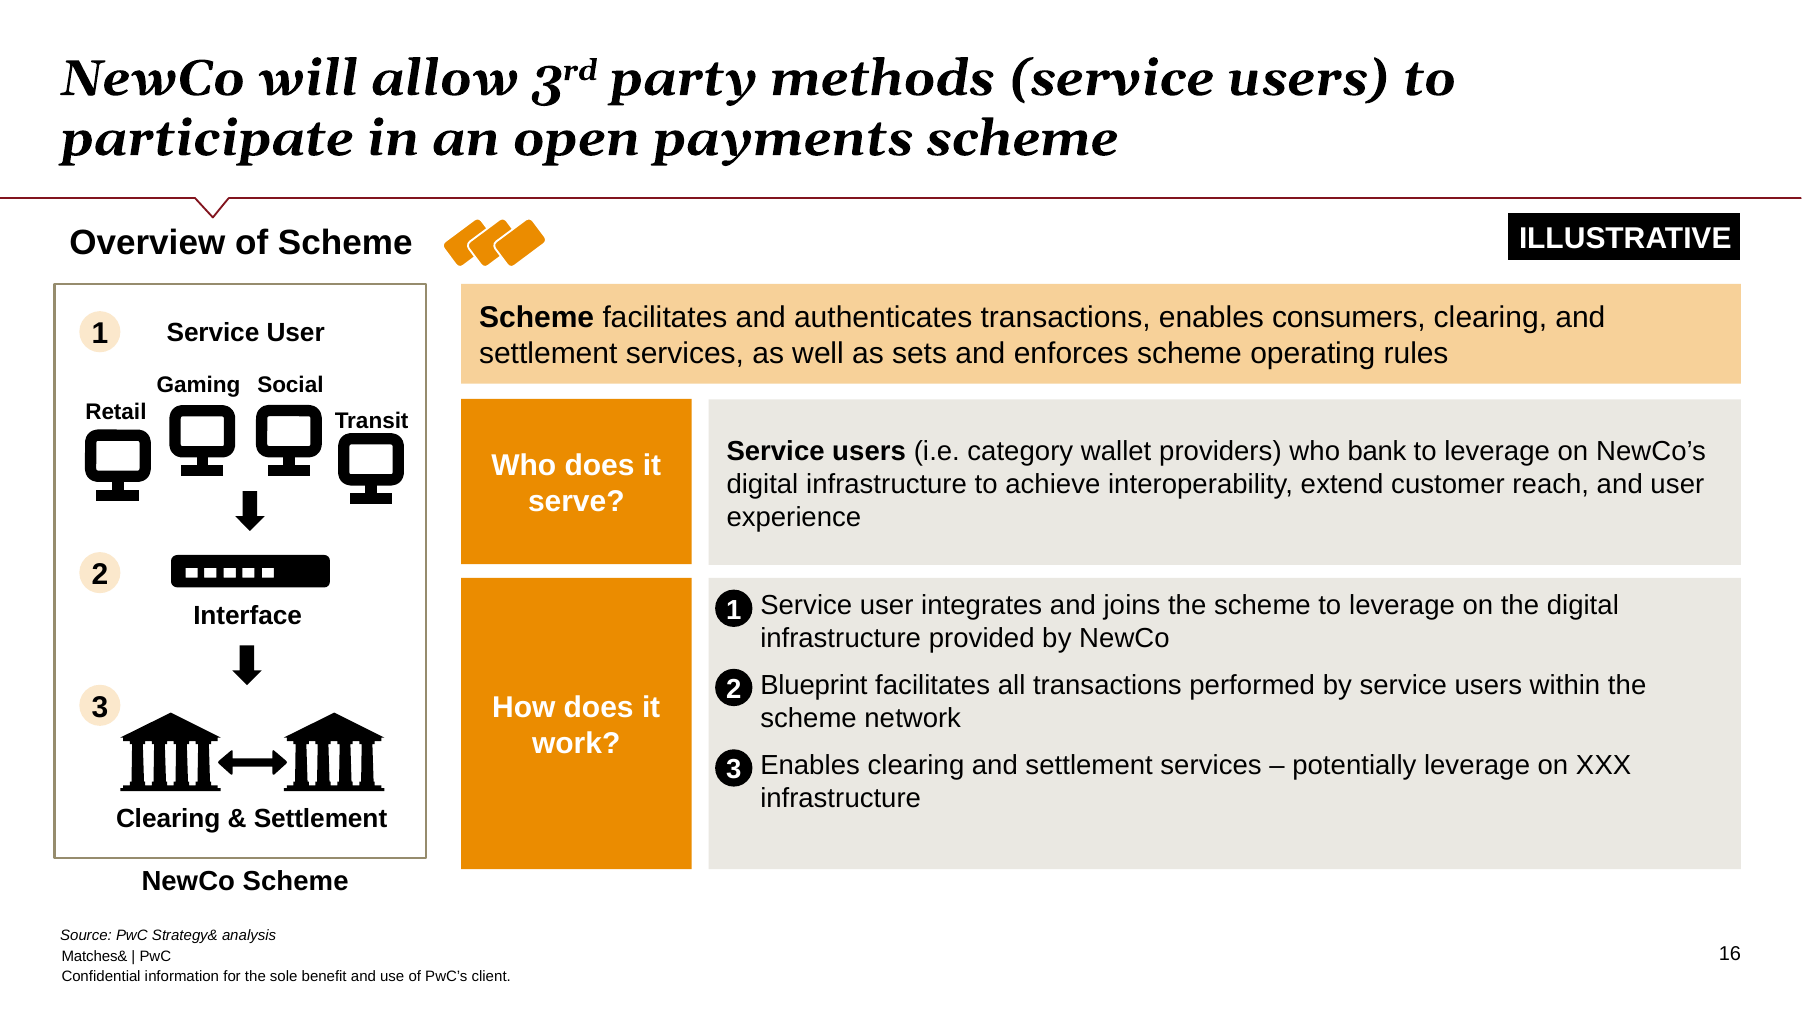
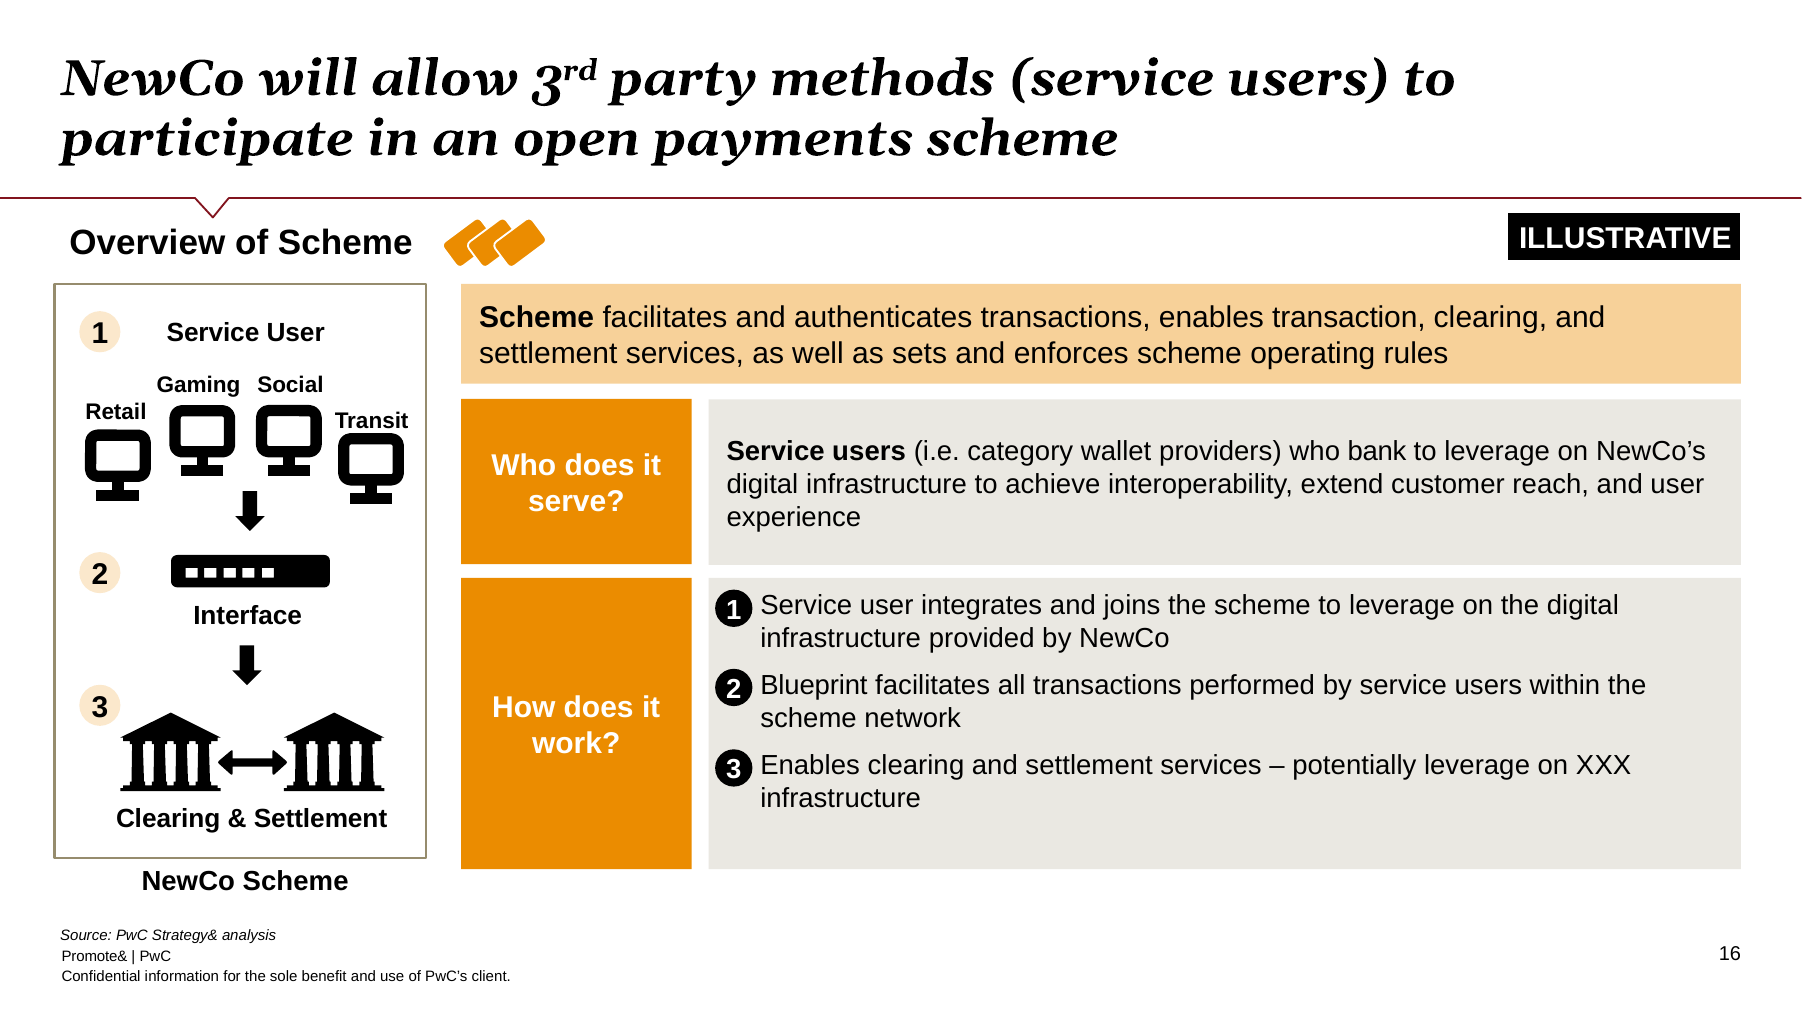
consumers: consumers -> transaction (1349, 318)
Matches&: Matches& -> Promote& (94, 956)
